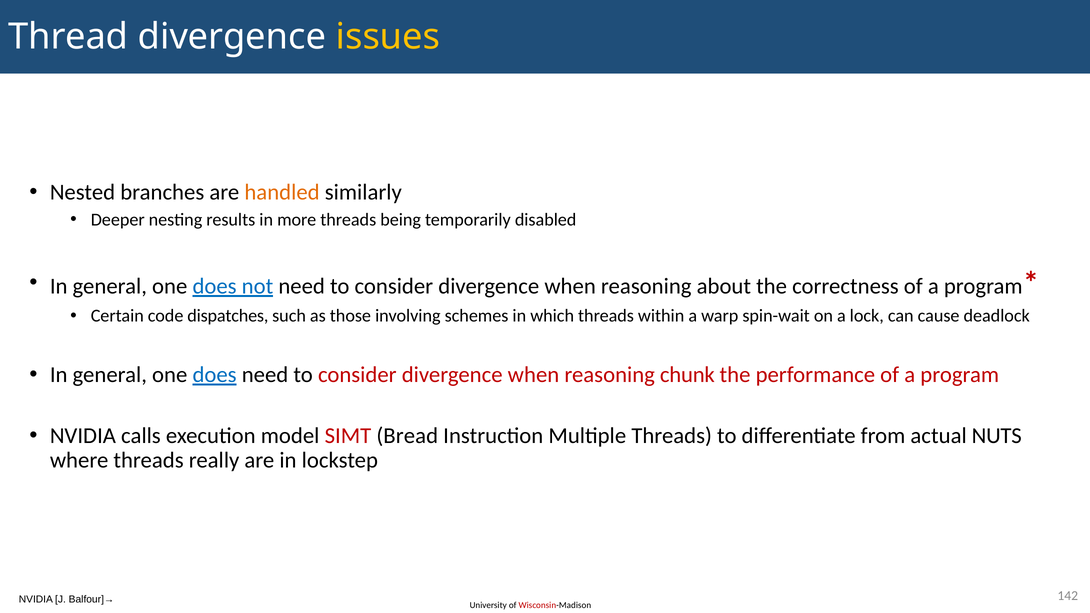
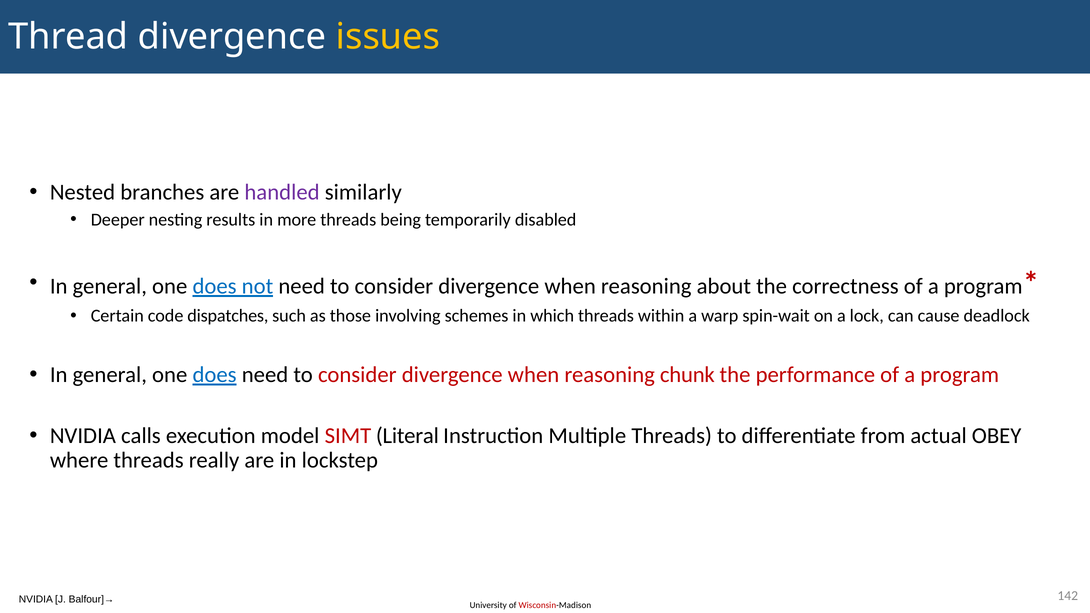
handled colour: orange -> purple (282, 192)
Bread: Bread -> Literal (407, 436)
NUTS: NUTS -> OBEY (997, 436)
